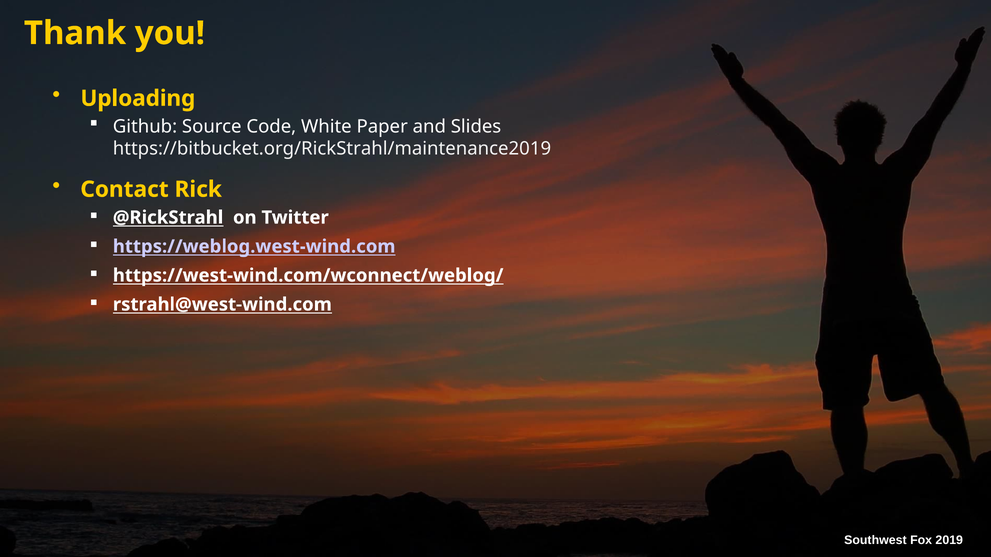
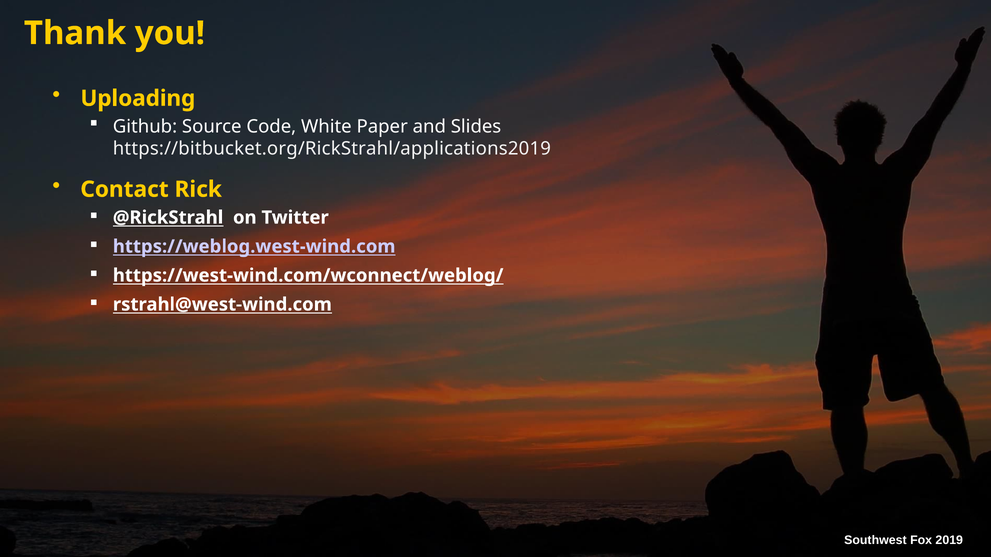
https://bitbucket.org/RickStrahl/maintenance2019: https://bitbucket.org/RickStrahl/maintenance2019 -> https://bitbucket.org/RickStrahl/applications2019 (332, 149)
